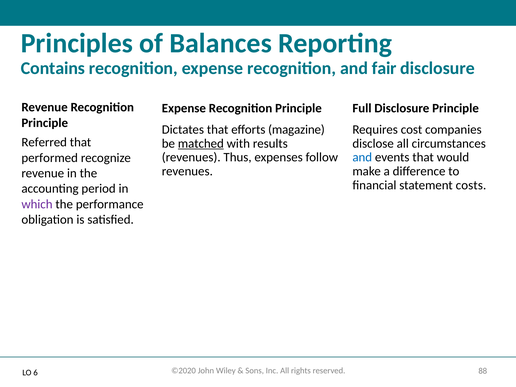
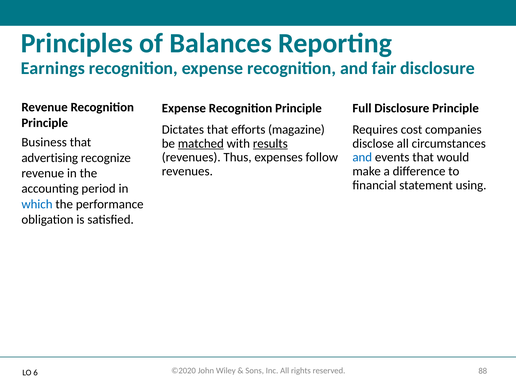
Contains: Contains -> Earnings (53, 68)
Referred: Referred -> Business (44, 142)
results underline: none -> present (270, 143)
performed: performed -> advertising (50, 158)
costs: costs -> using (471, 185)
which colour: purple -> blue (37, 204)
